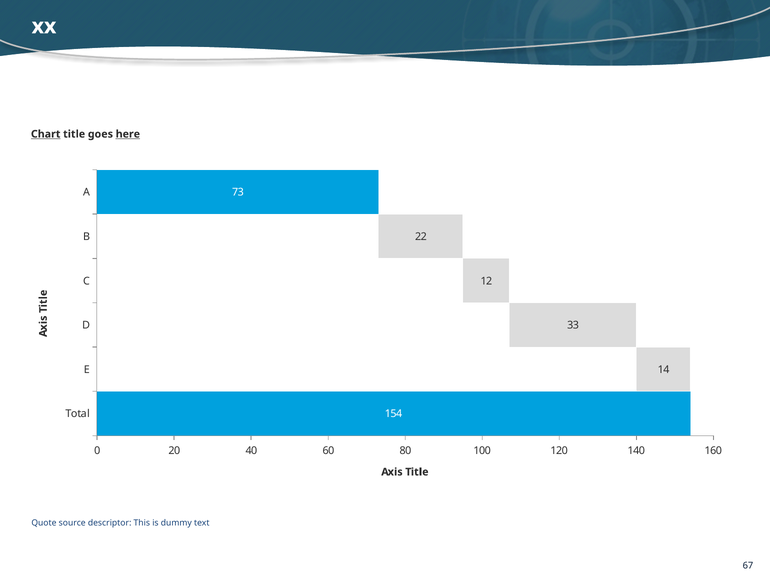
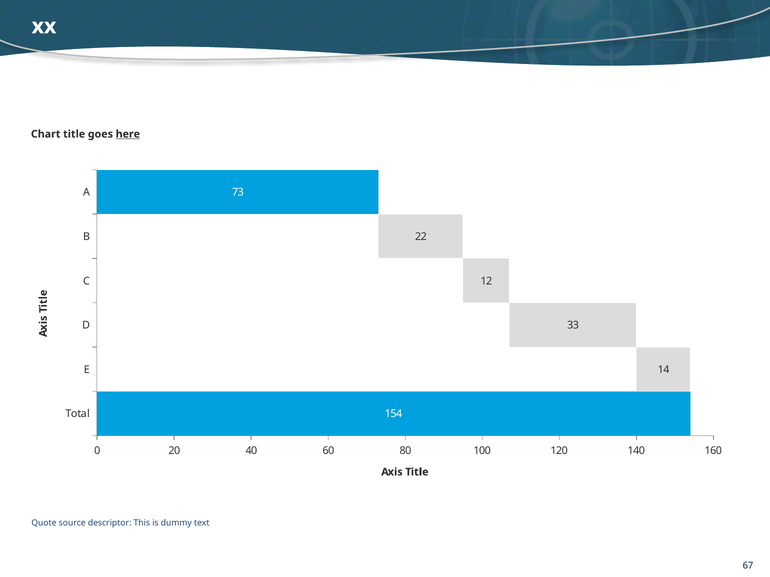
Chart underline: present -> none (46, 134)
